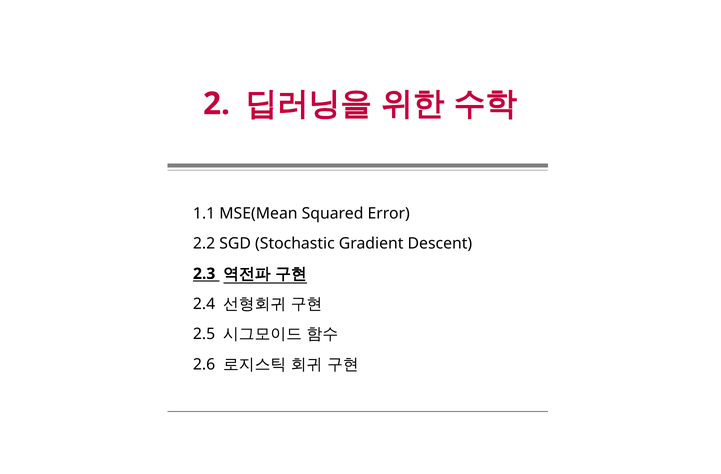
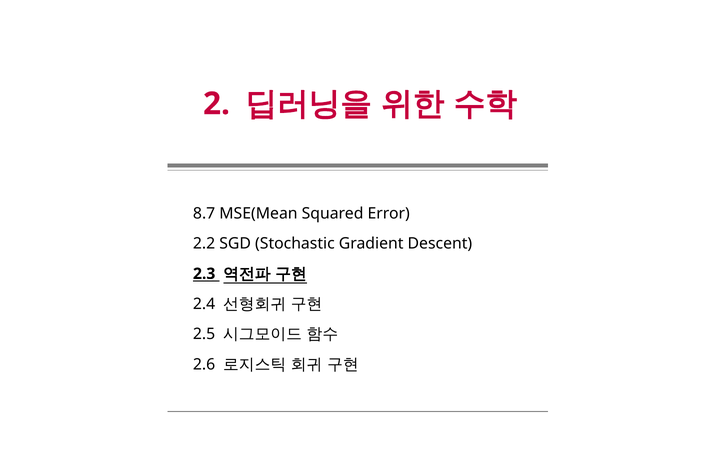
1.1: 1.1 -> 8.7 (204, 213)
